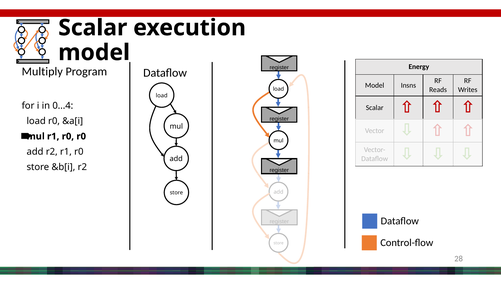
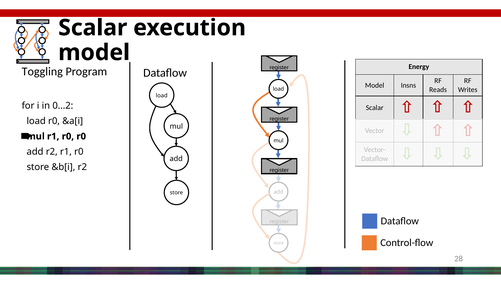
Multiply: Multiply -> Toggling (42, 72)
0...4: 0...4 -> 0...2 (63, 106)
